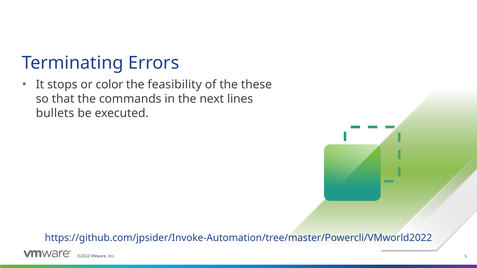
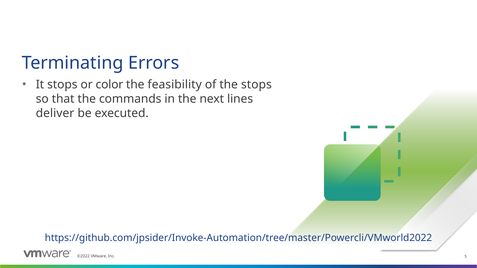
the these: these -> stops (256, 85)
bullets: bullets -> deliver (55, 113)
